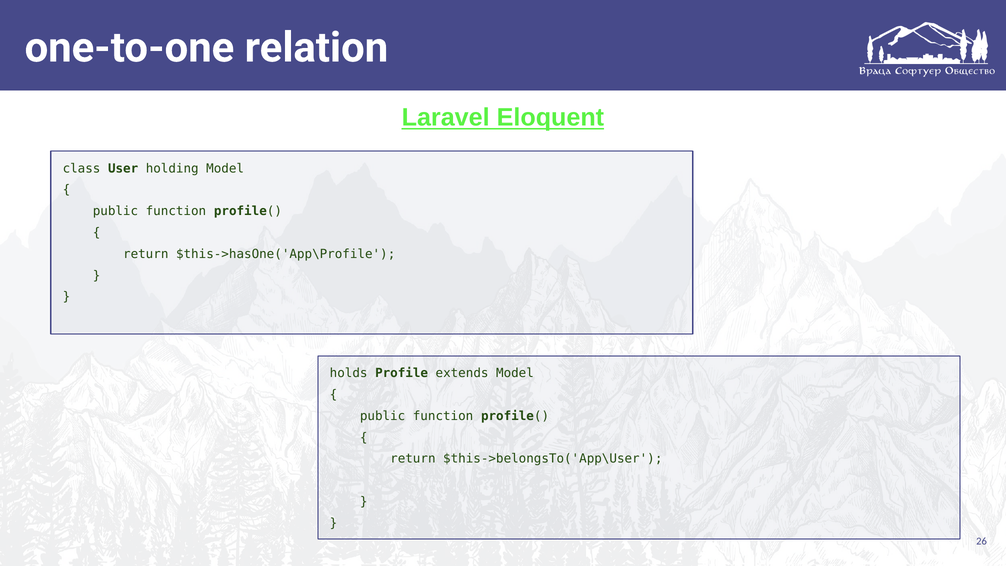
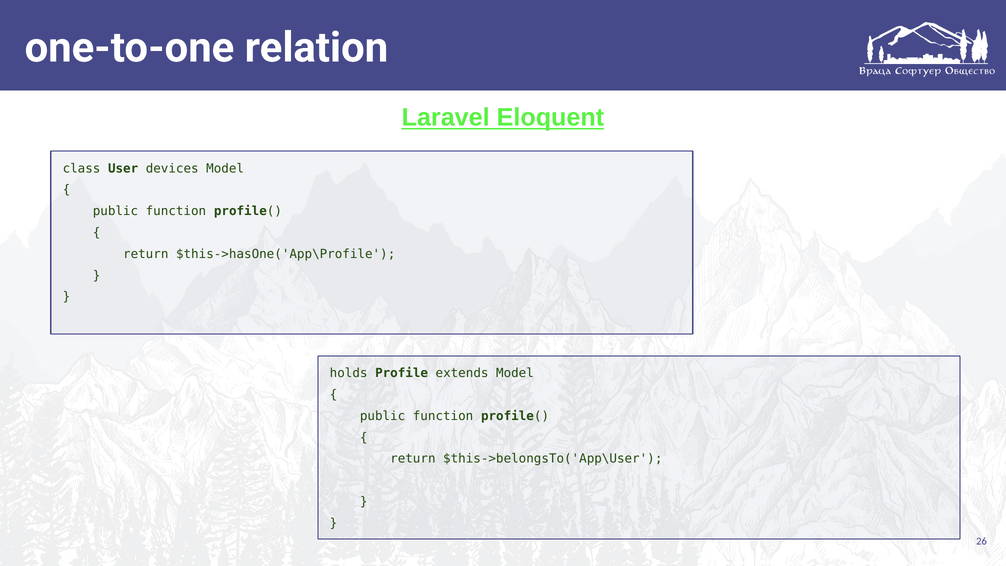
holding: holding -> devices (172, 168)
